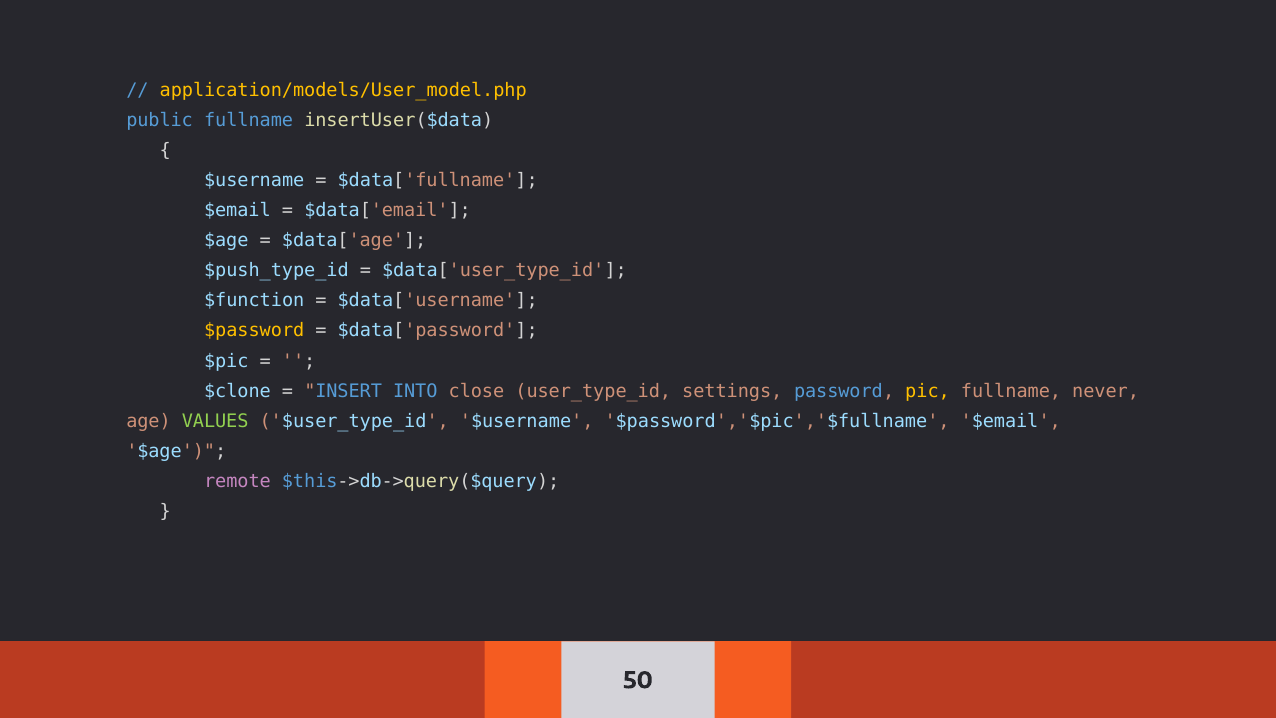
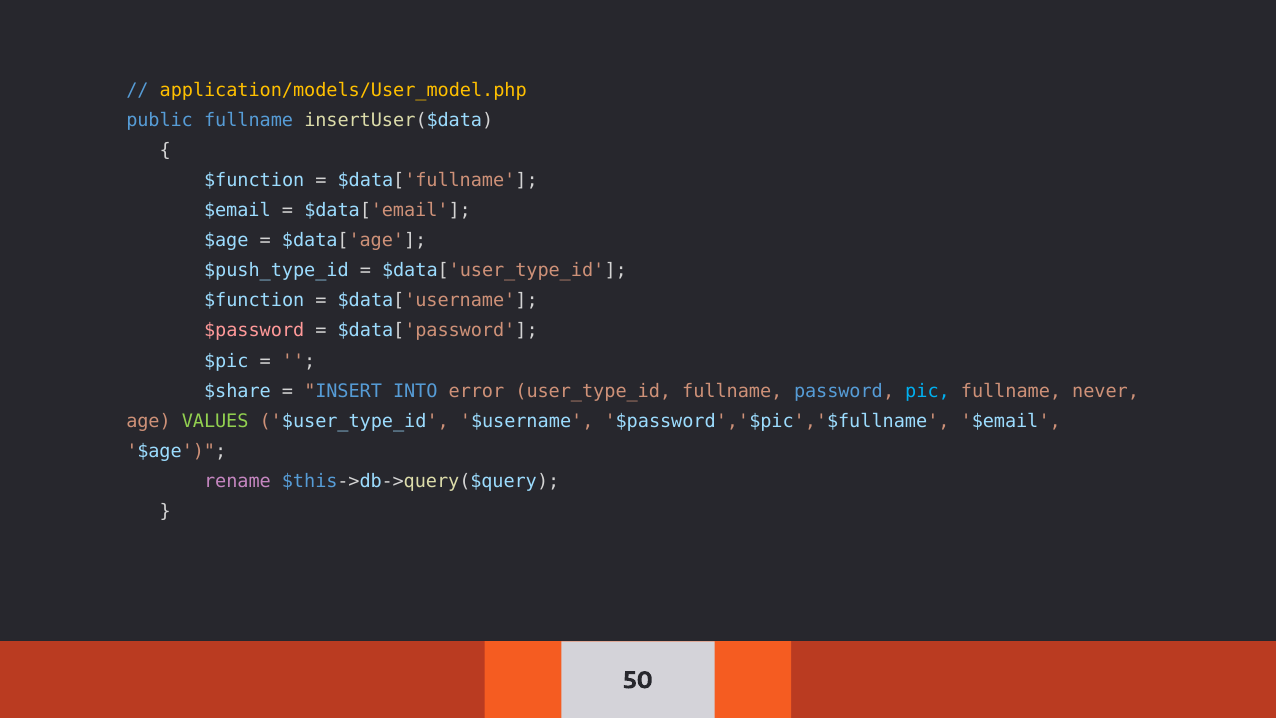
$username: $username -> $function (254, 180)
$password colour: yellow -> pink (254, 331)
$clone: $clone -> $share (237, 391)
close: close -> error (476, 391)
user_type_id settings: settings -> fullname (732, 391)
pic colour: yellow -> light blue (928, 391)
remote: remote -> rename (237, 481)
